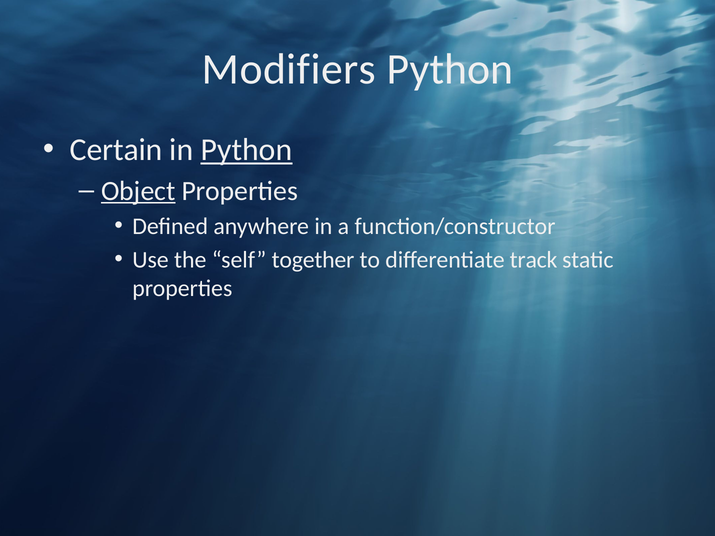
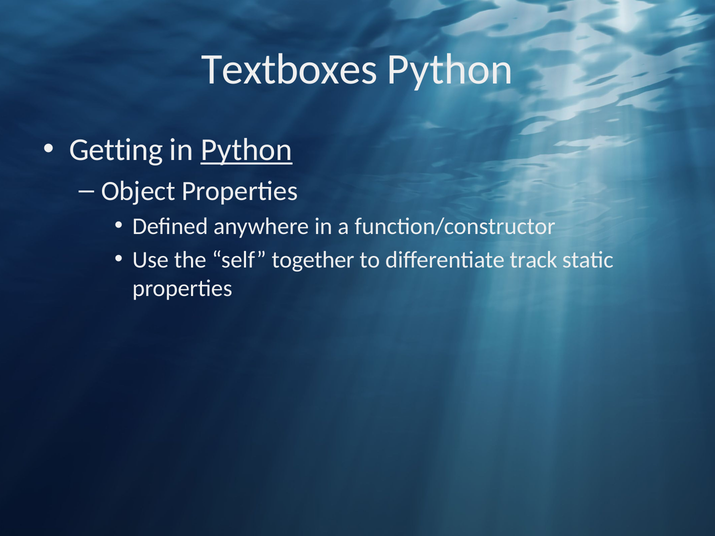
Modifiers: Modifiers -> Textboxes (289, 69)
Certain: Certain -> Getting (116, 150)
Object underline: present -> none (138, 191)
